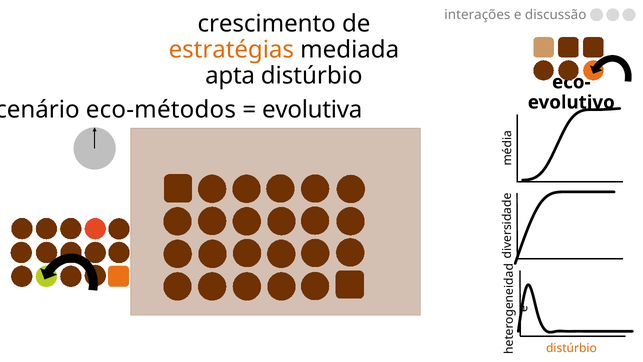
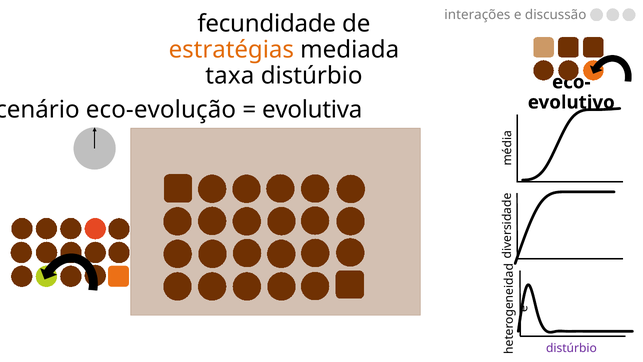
crescimento: crescimento -> fecundidade (267, 24)
apta: apta -> taxa (230, 76)
eco-métodos: eco-métodos -> eco-evolução (161, 110)
distúrbio colour: orange -> purple (571, 348)
